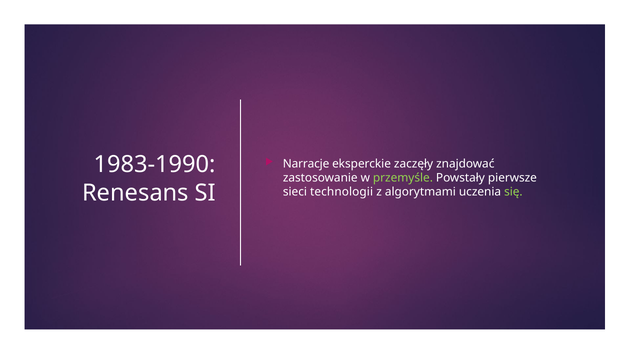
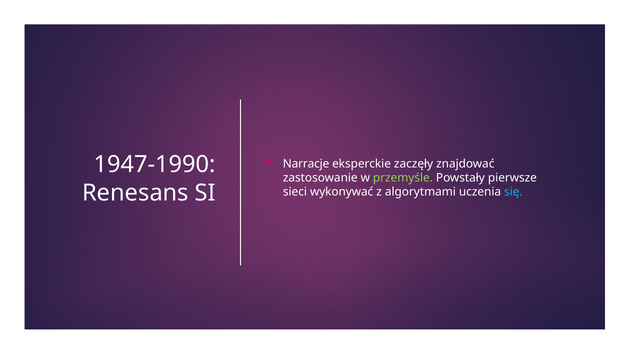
1983-1990: 1983-1990 -> 1947-1990 (155, 165)
technologii: technologii -> wykonywać (342, 192)
się colour: light green -> light blue (513, 192)
